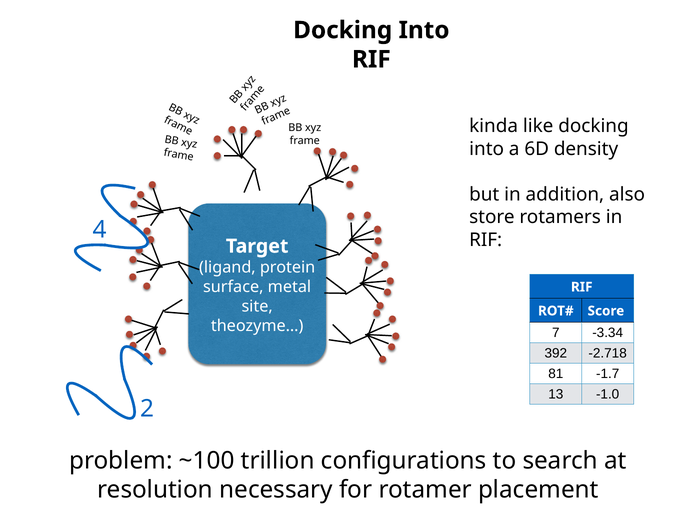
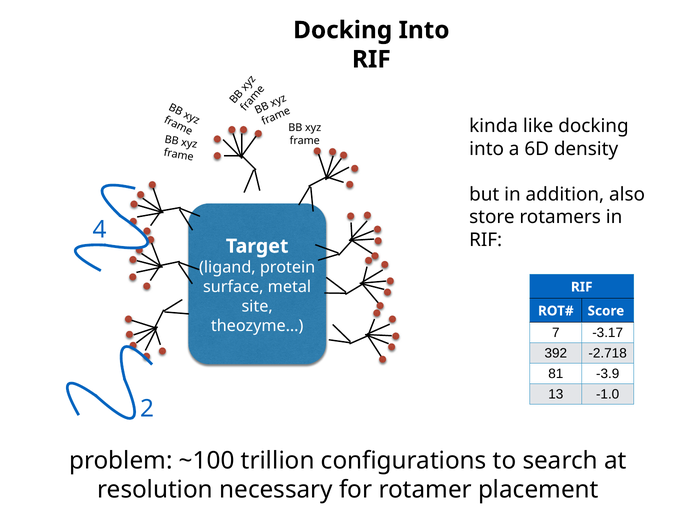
-3.34: -3.34 -> -3.17 (608, 333)
-1.7: -1.7 -> -3.9 (608, 374)
